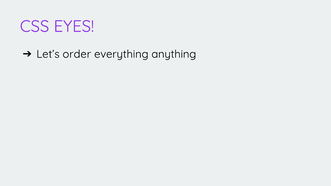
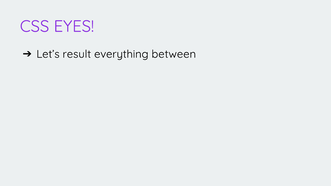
order: order -> result (77, 54)
anything: anything -> between (174, 54)
